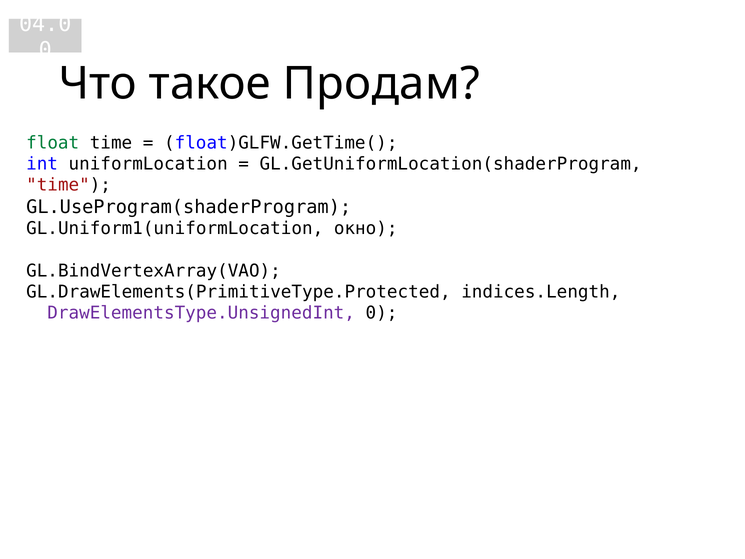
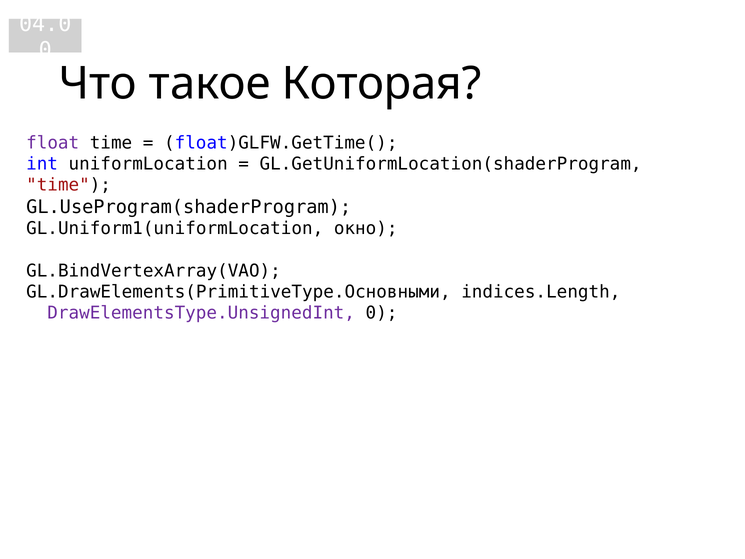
Продам: Продам -> Которая (382, 83)
float colour: green -> purple (53, 143)
GL.DrawElements(PrimitiveType.Protected: GL.DrawElements(PrimitiveType.Protected -> GL.DrawElements(PrimitiveType.Основными (238, 292)
